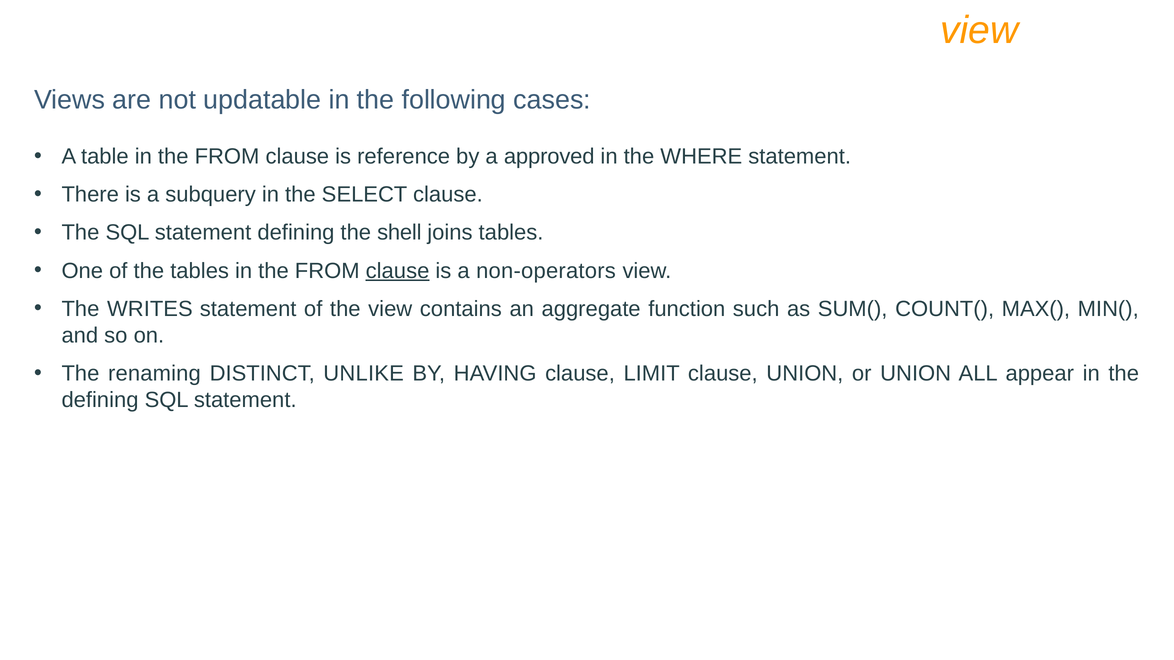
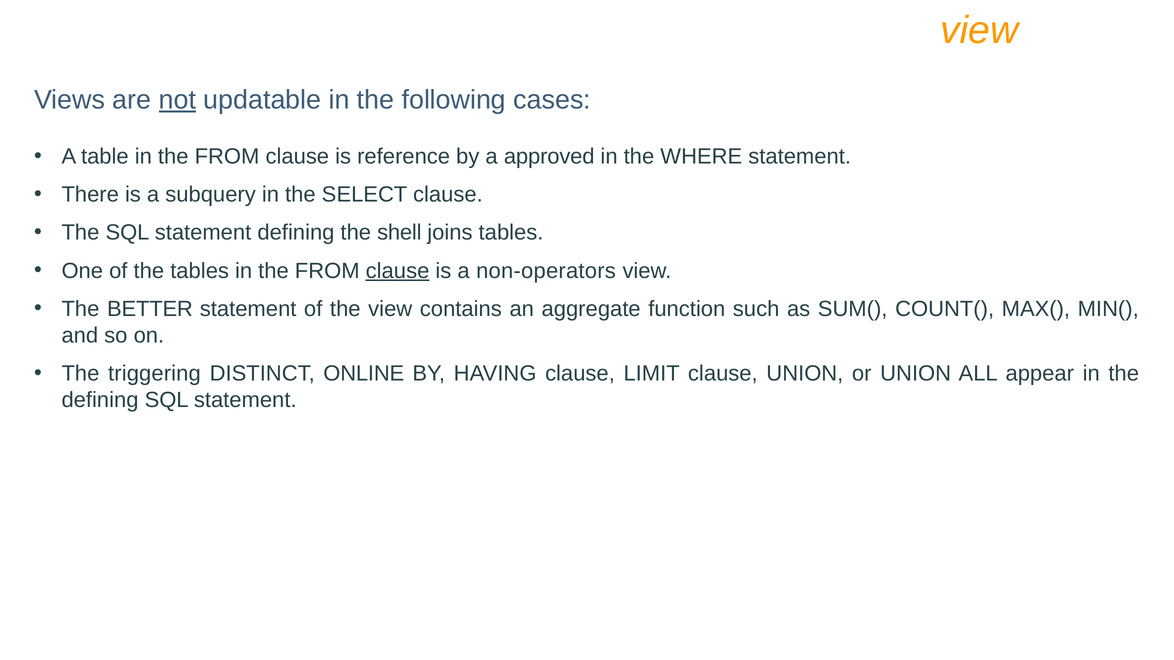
not underline: none -> present (177, 100)
WRITES: WRITES -> BETTER (150, 309)
renaming: renaming -> triggering (154, 374)
UNLIKE: UNLIKE -> ONLINE (364, 374)
